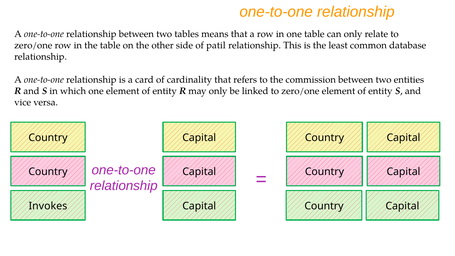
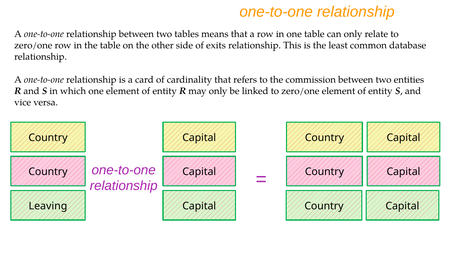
patil: patil -> exits (216, 45)
Invokes: Invokes -> Leaving (48, 206)
